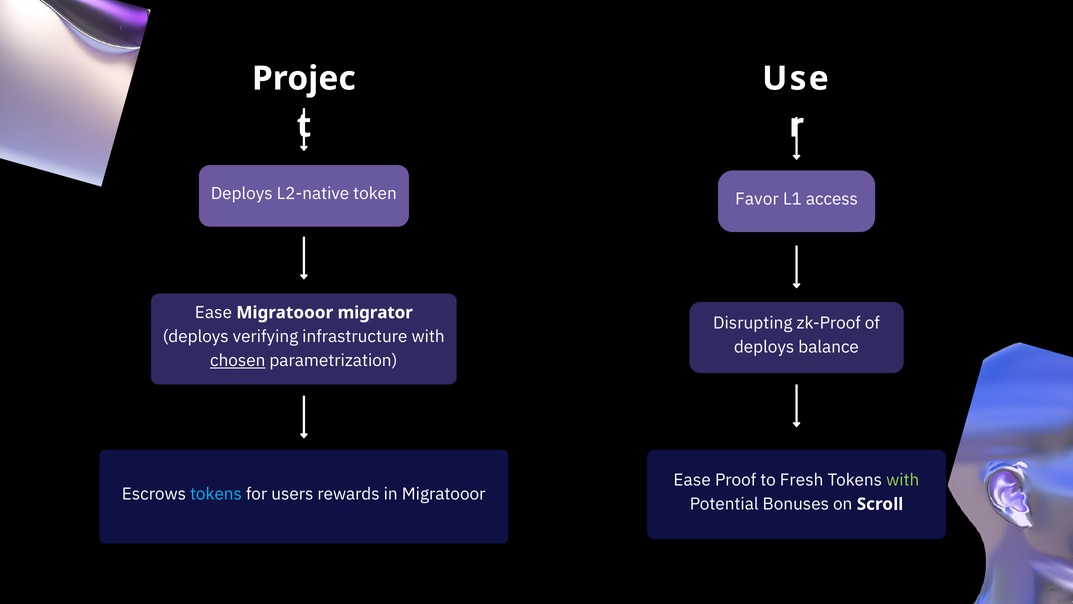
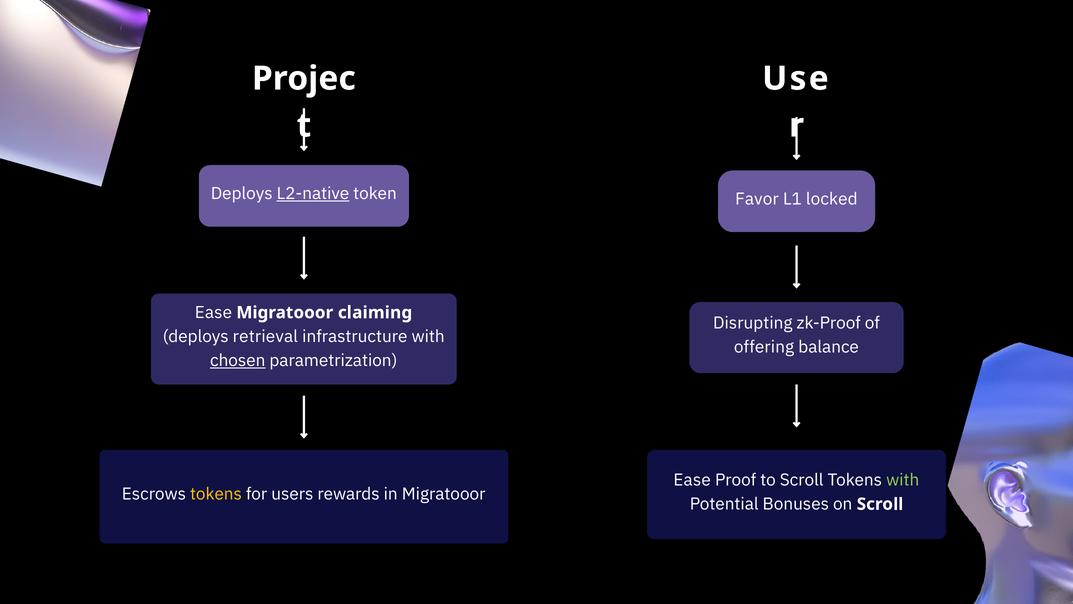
L2-native underline: none -> present (313, 193)
access: access -> locked (832, 199)
migrator: migrator -> claiming (375, 312)
verifying: verifying -> retrieval (265, 336)
deploys: deploys -> offering (764, 347)
to Fresh: Fresh -> Scroll (802, 480)
tokens colour: light blue -> yellow (216, 494)
